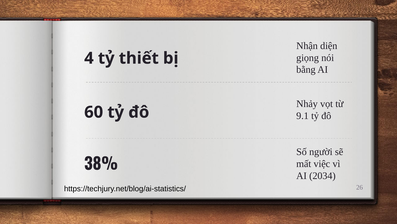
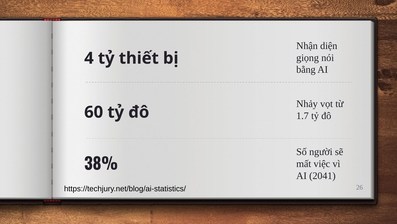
9.1: 9.1 -> 1.7 (303, 115)
2034: 2034 -> 2041 (322, 175)
